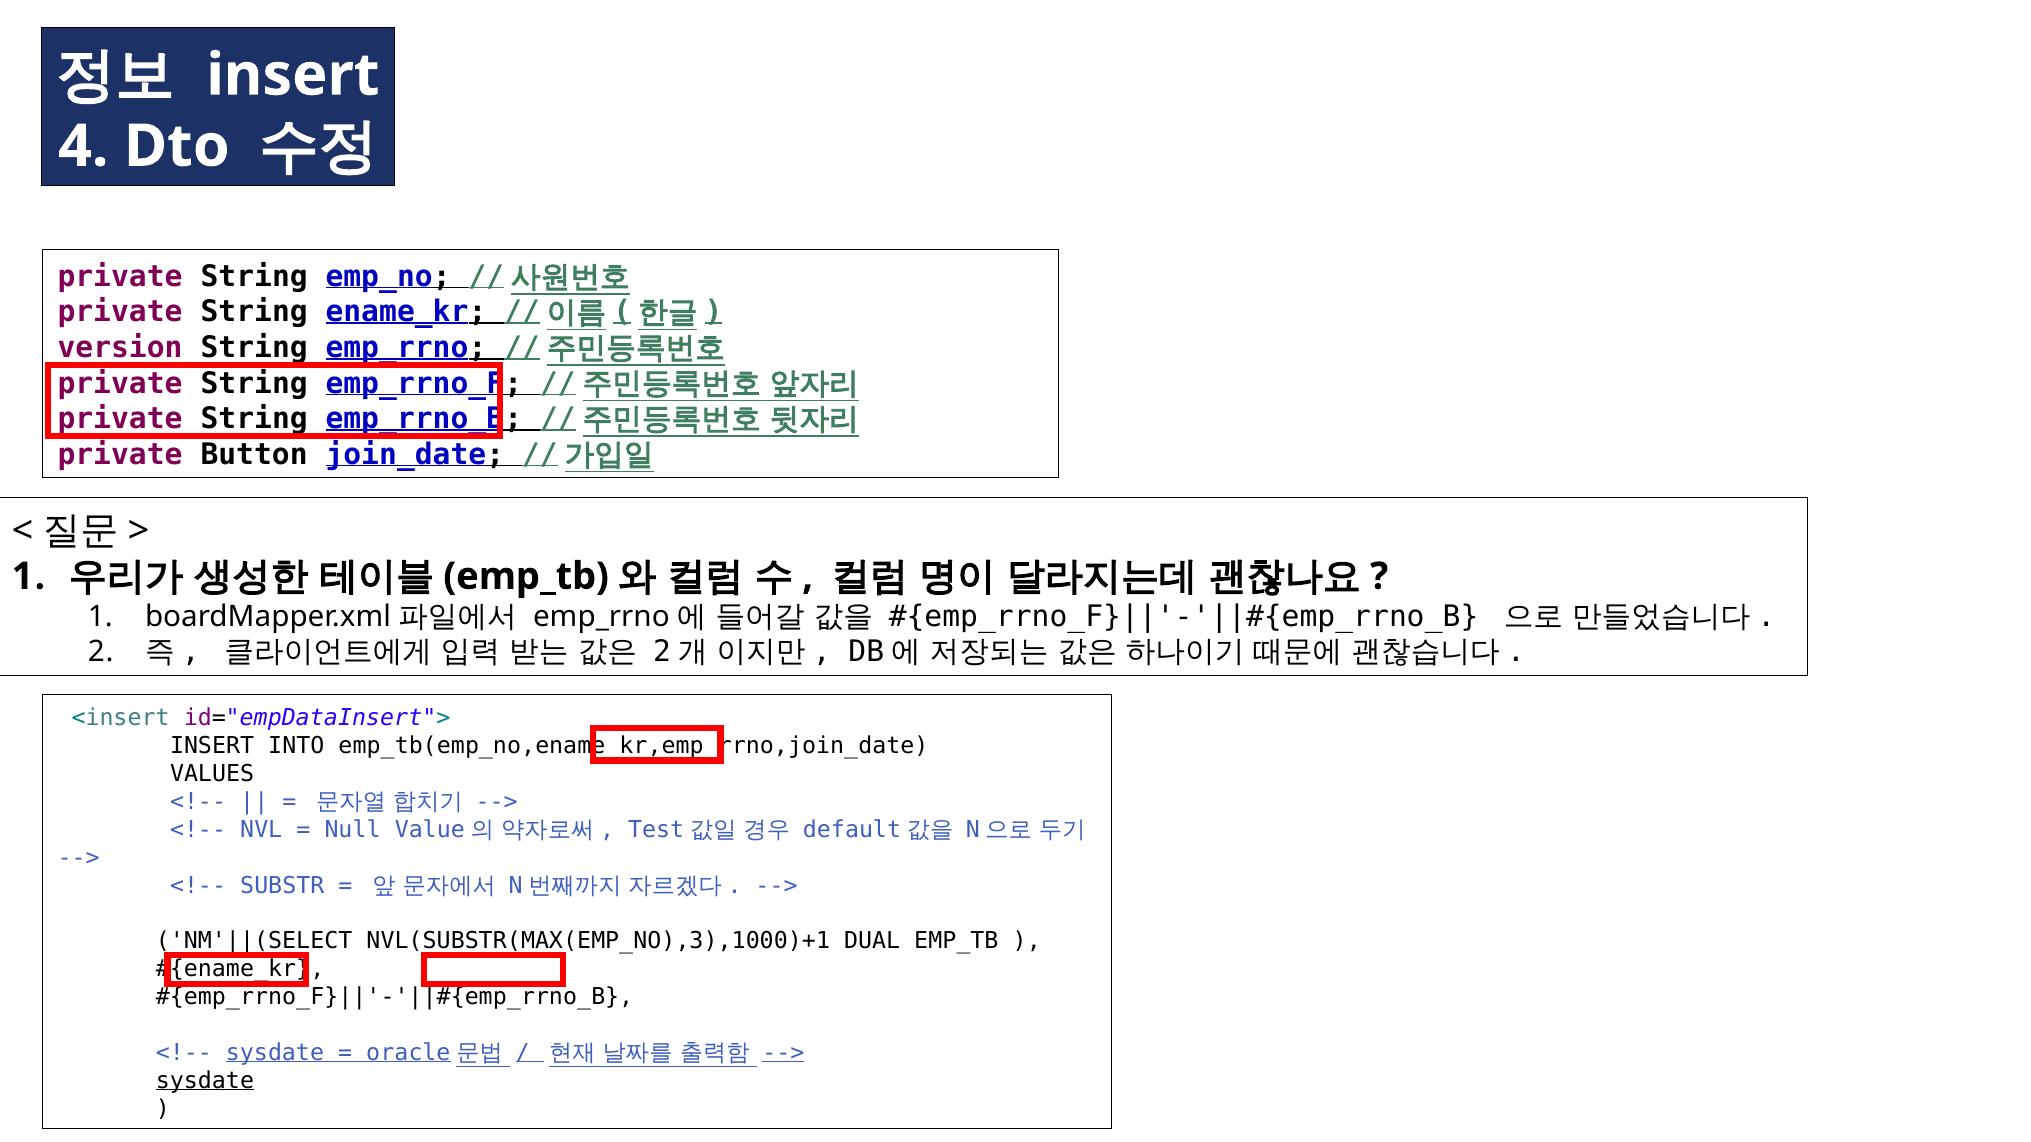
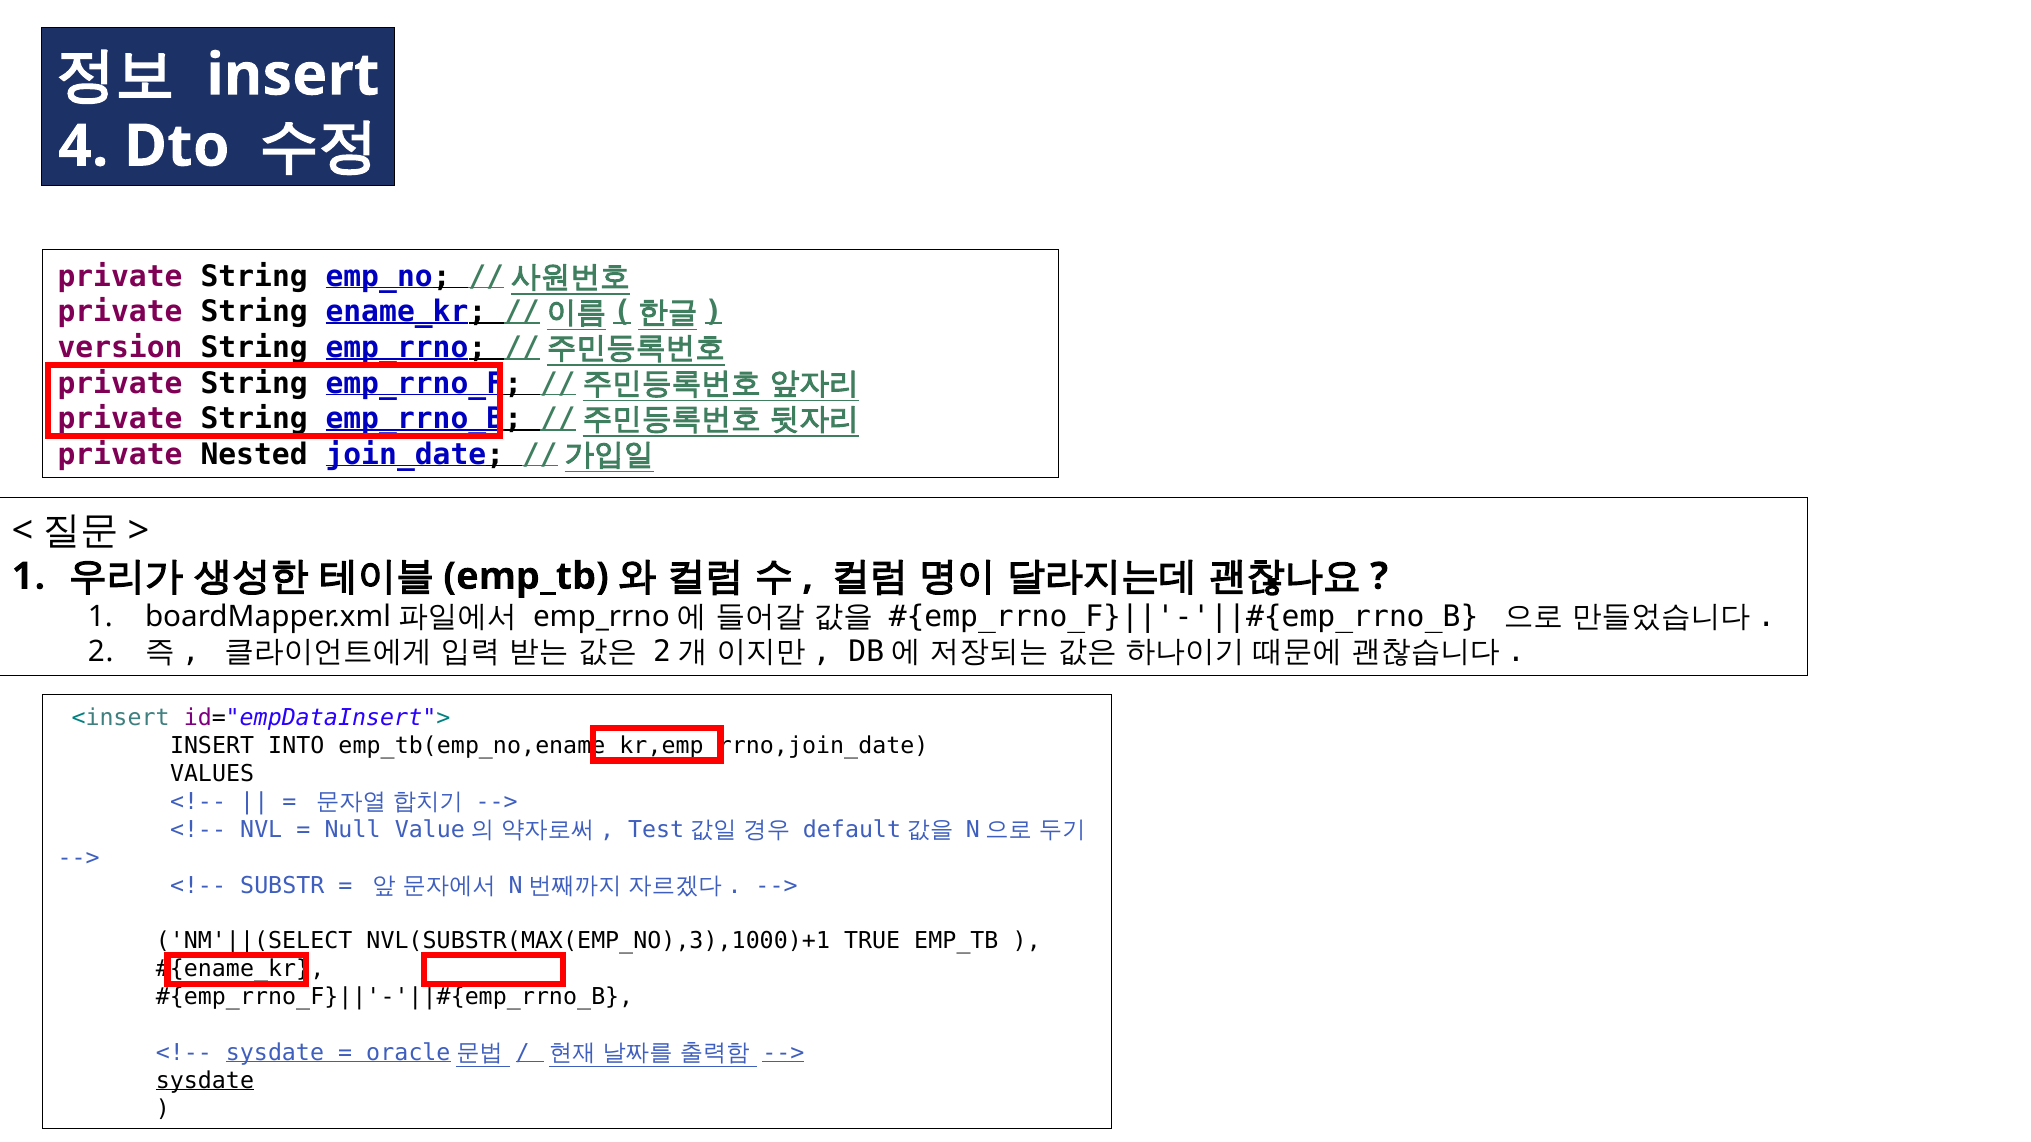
Button: Button -> Nested (254, 455)
DUAL: DUAL -> TRUE (872, 942)
